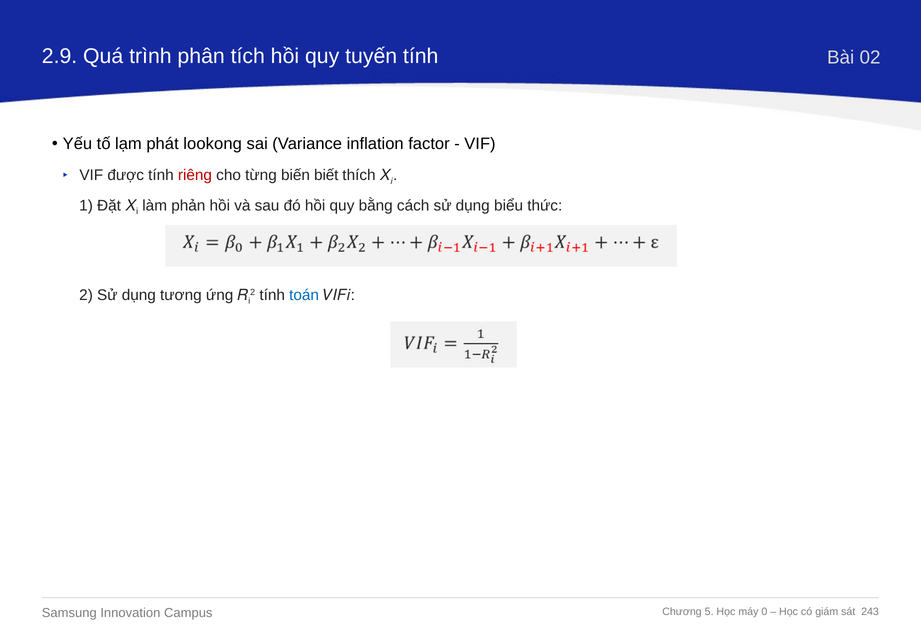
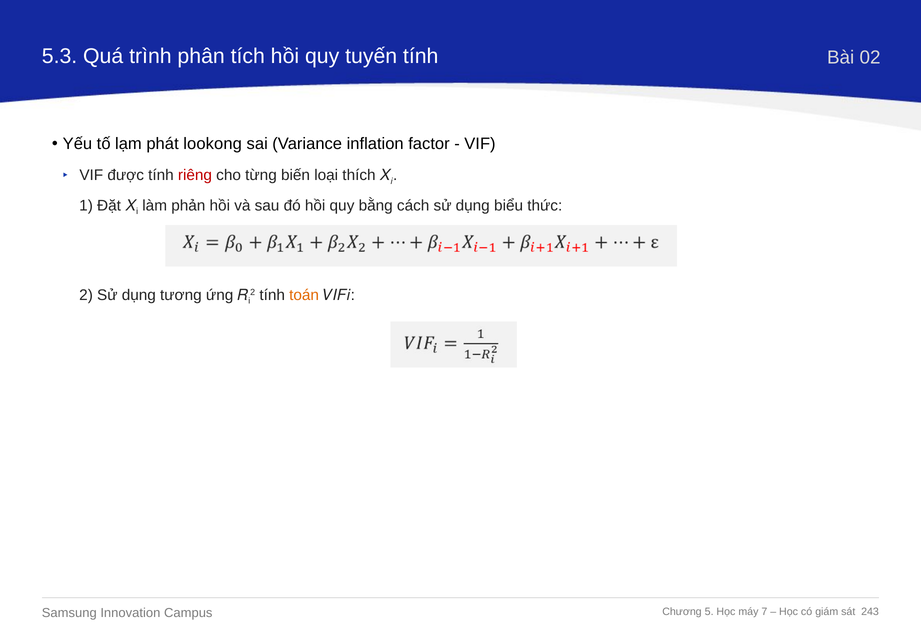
2.9: 2.9 -> 5.3 (60, 56)
biết: biết -> loại (326, 175)
toán colour: blue -> orange (304, 295)
0: 0 -> 7 (764, 612)
